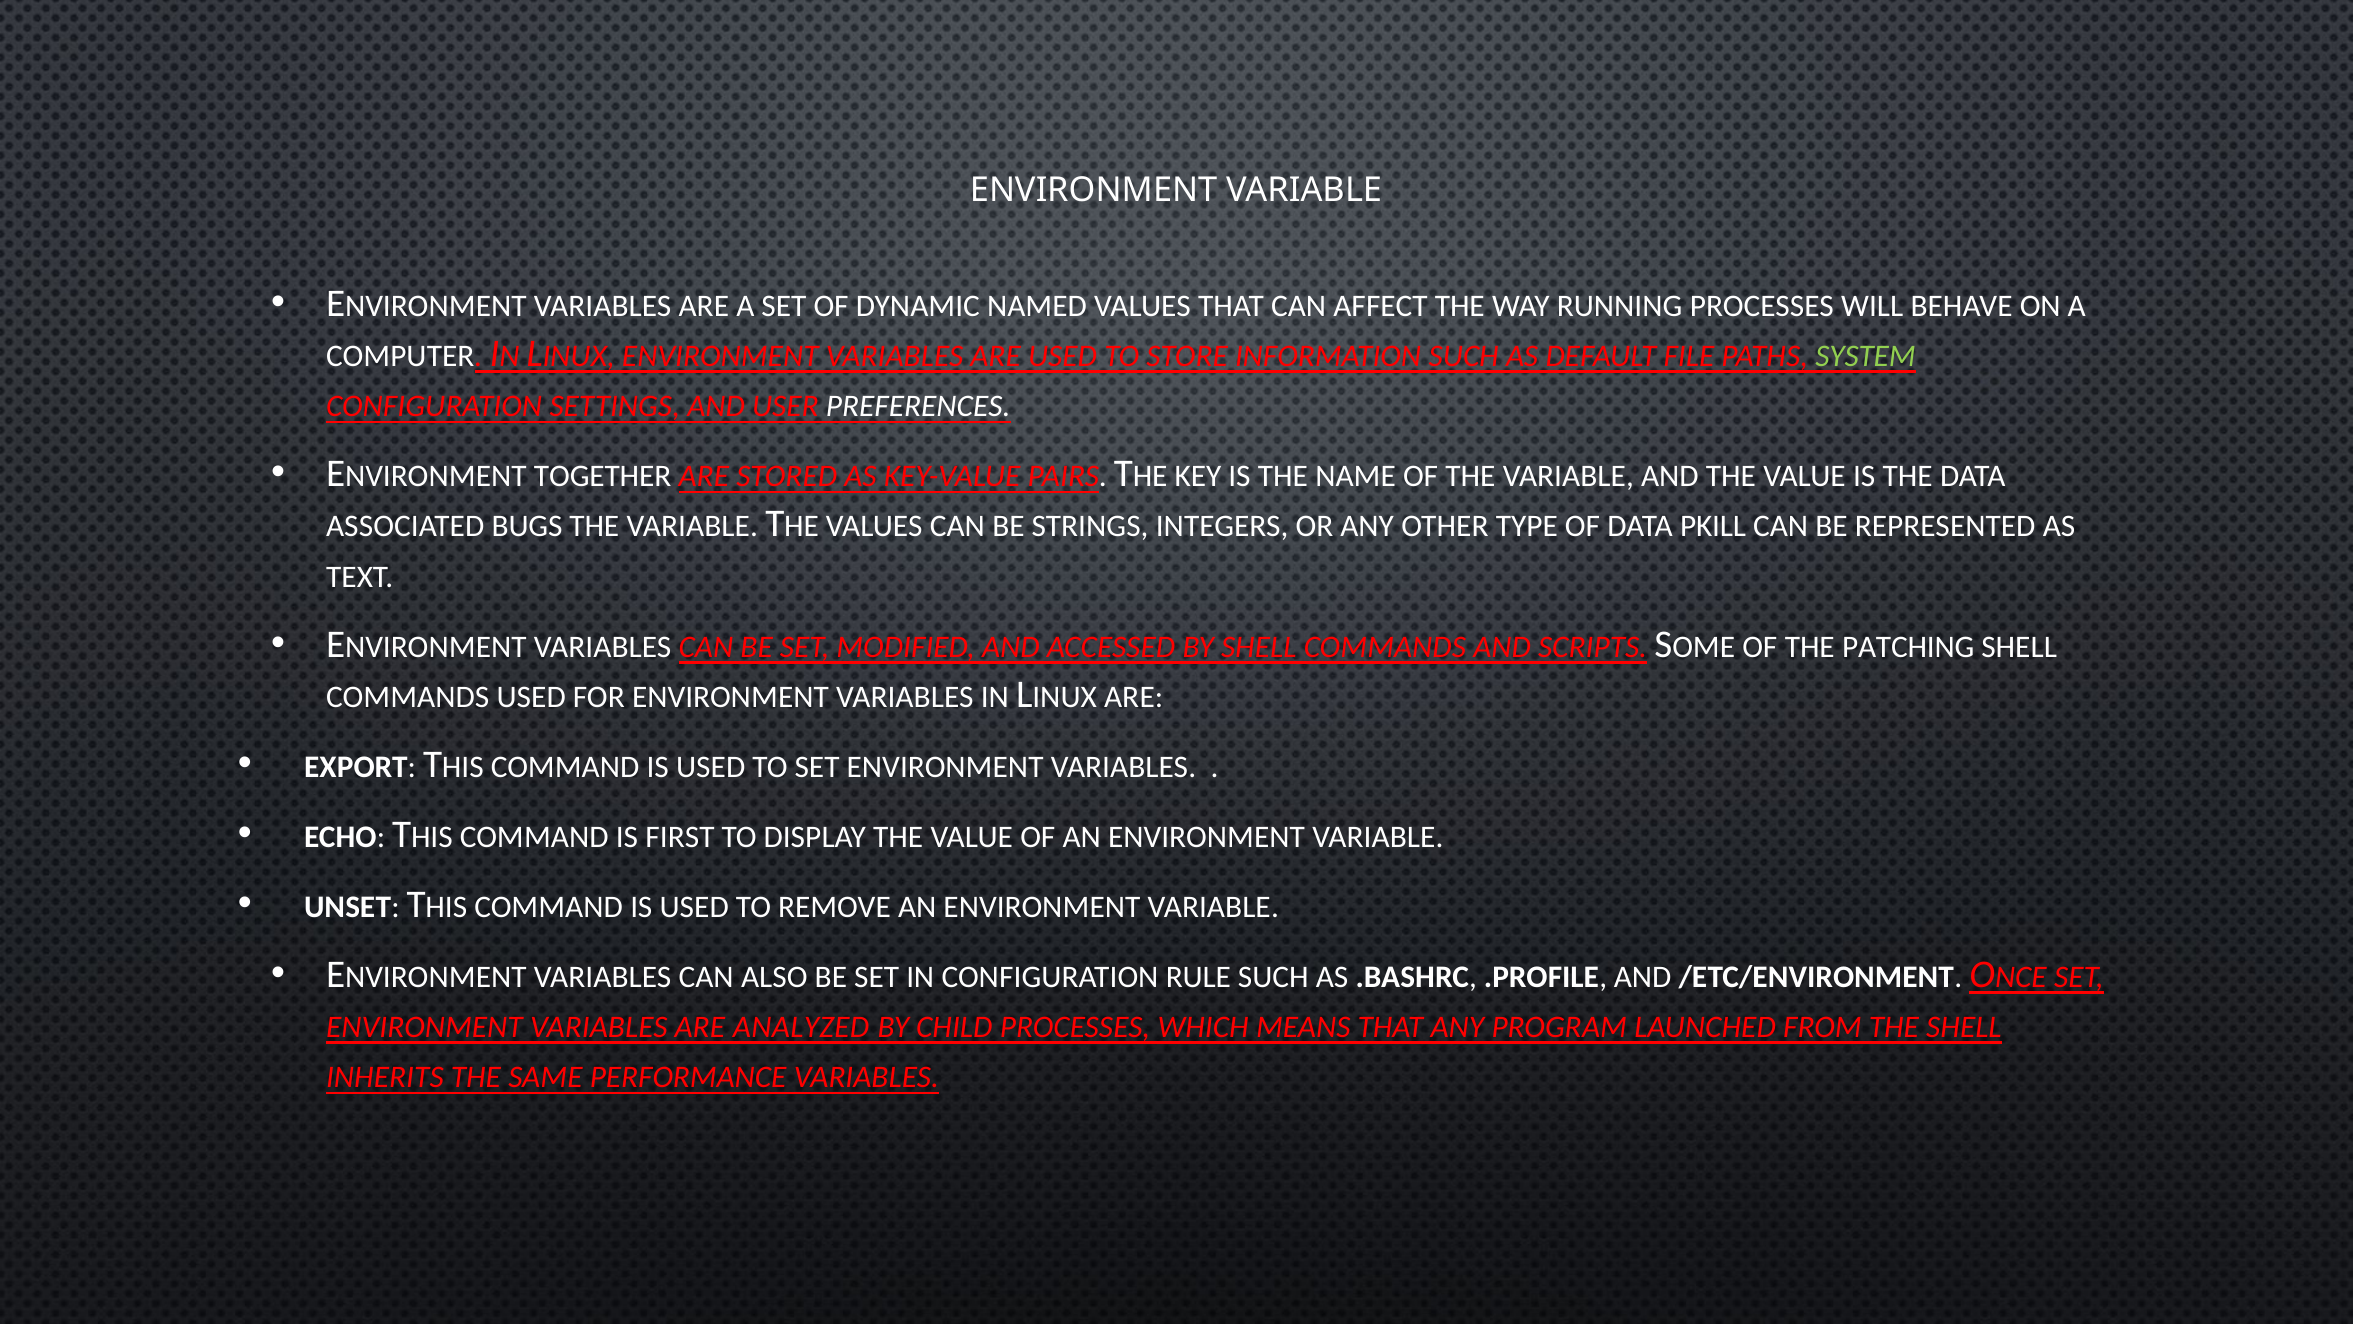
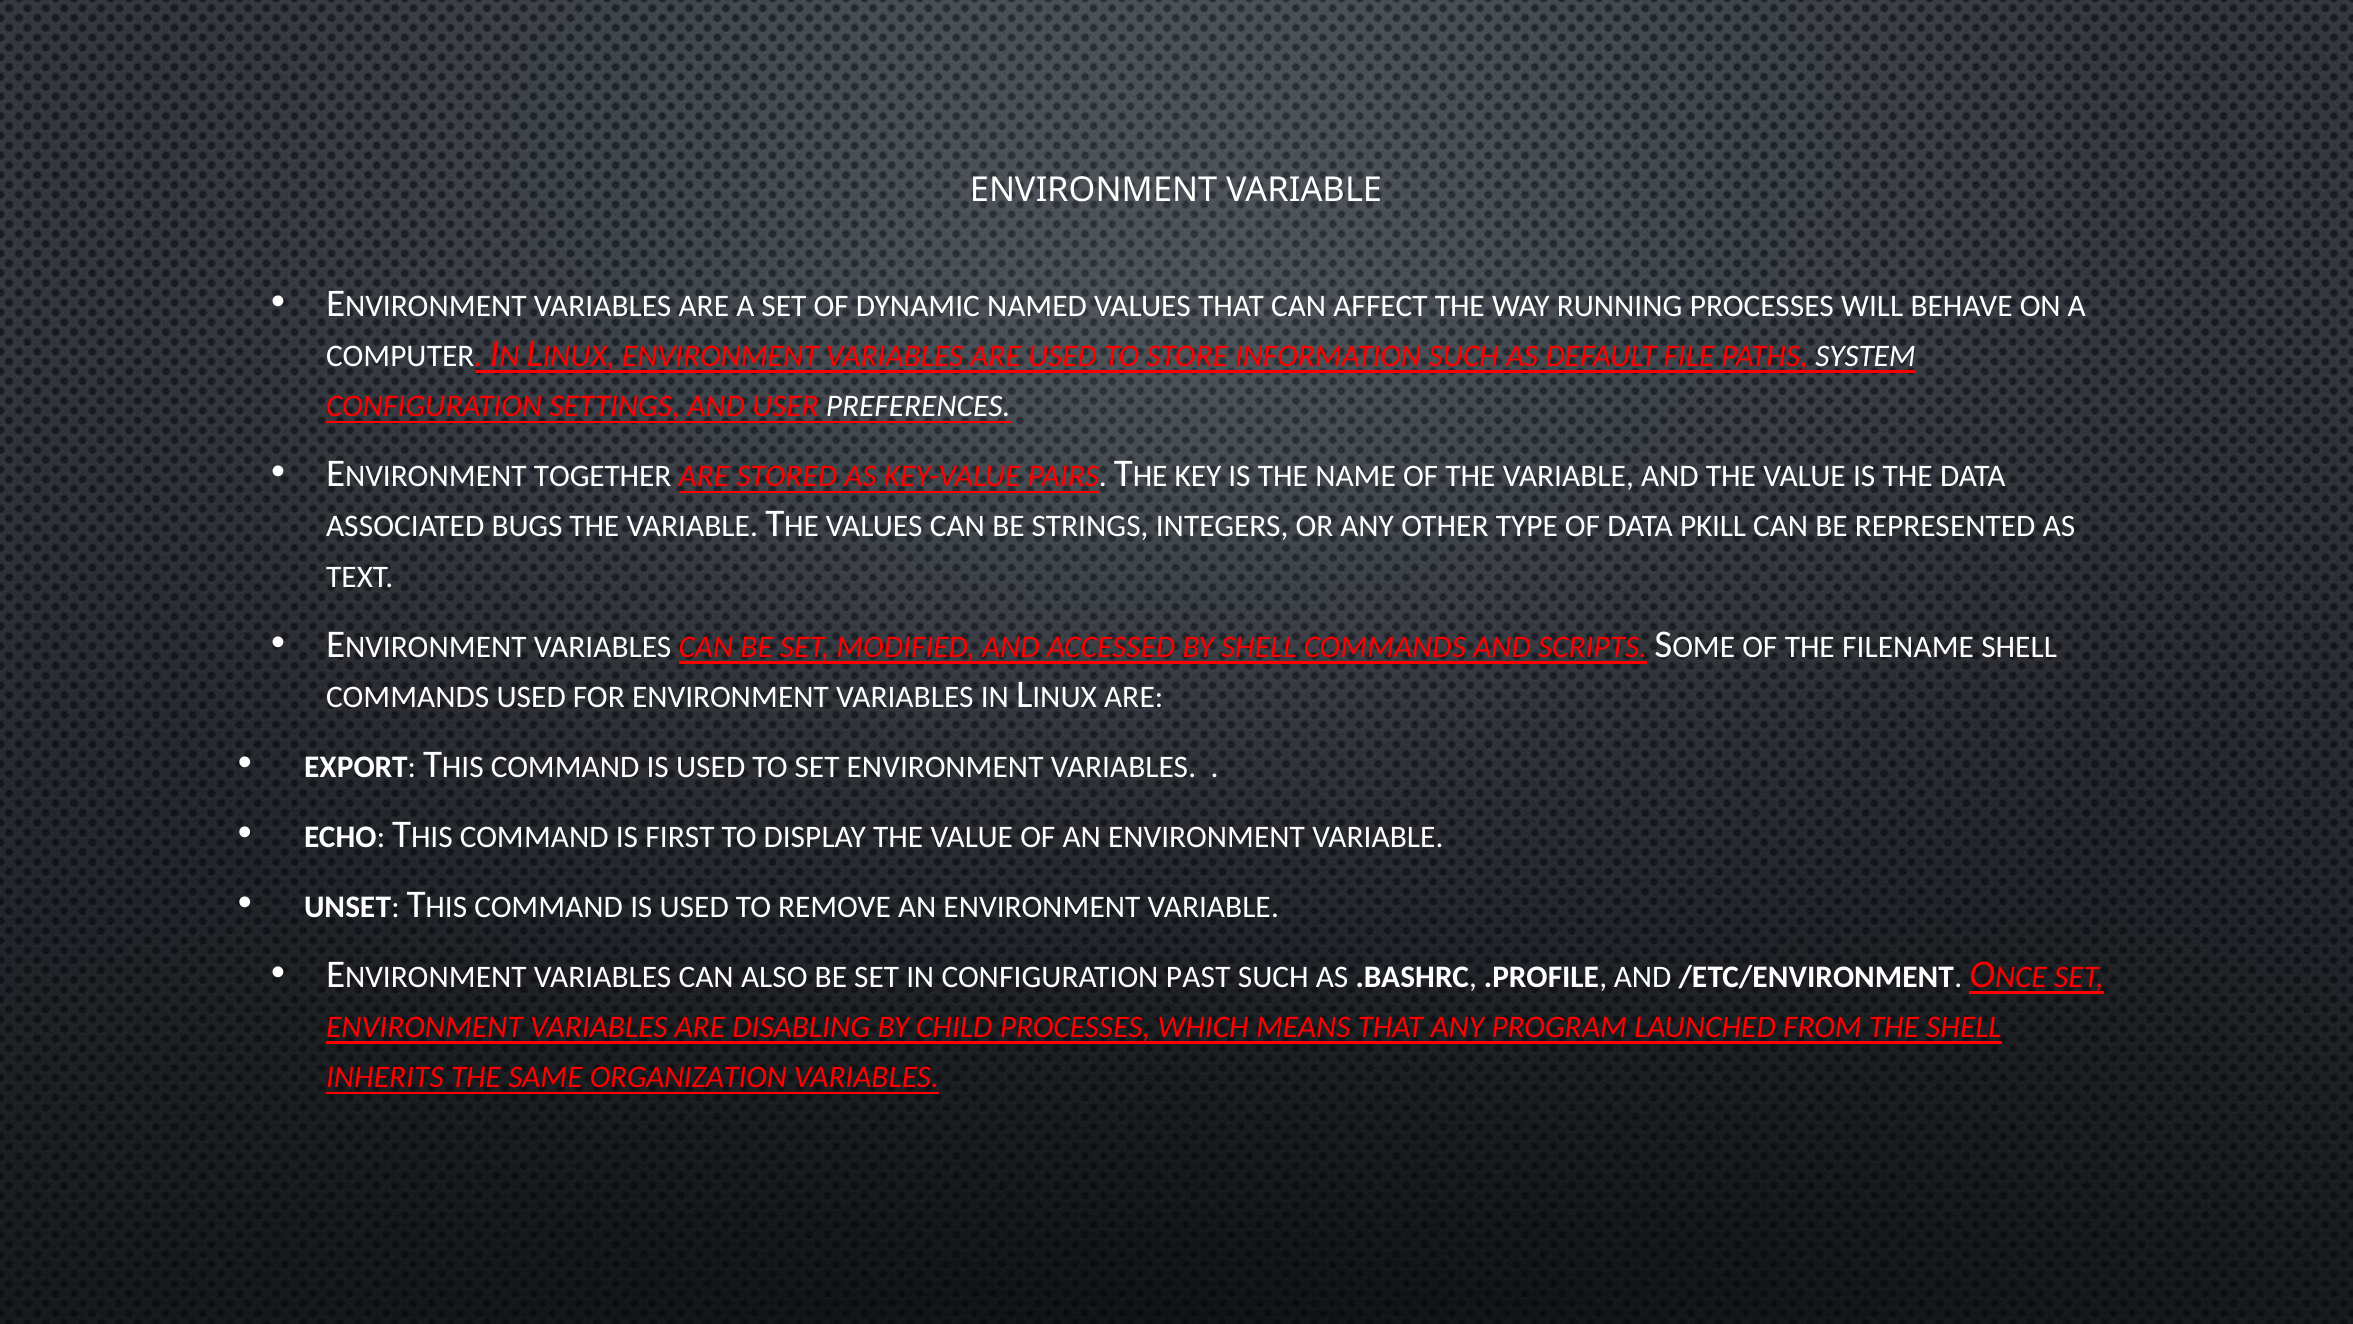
SYSTEM colour: light green -> white (1866, 356)
PATCHING: PATCHING -> FILENAME (1908, 647)
RULE: RULE -> PAST (1198, 977)
ANALYZED: ANALYZED -> DISABLING (801, 1027)
PERFORMANCE: PERFORMANCE -> ORGANIZATION (688, 1077)
